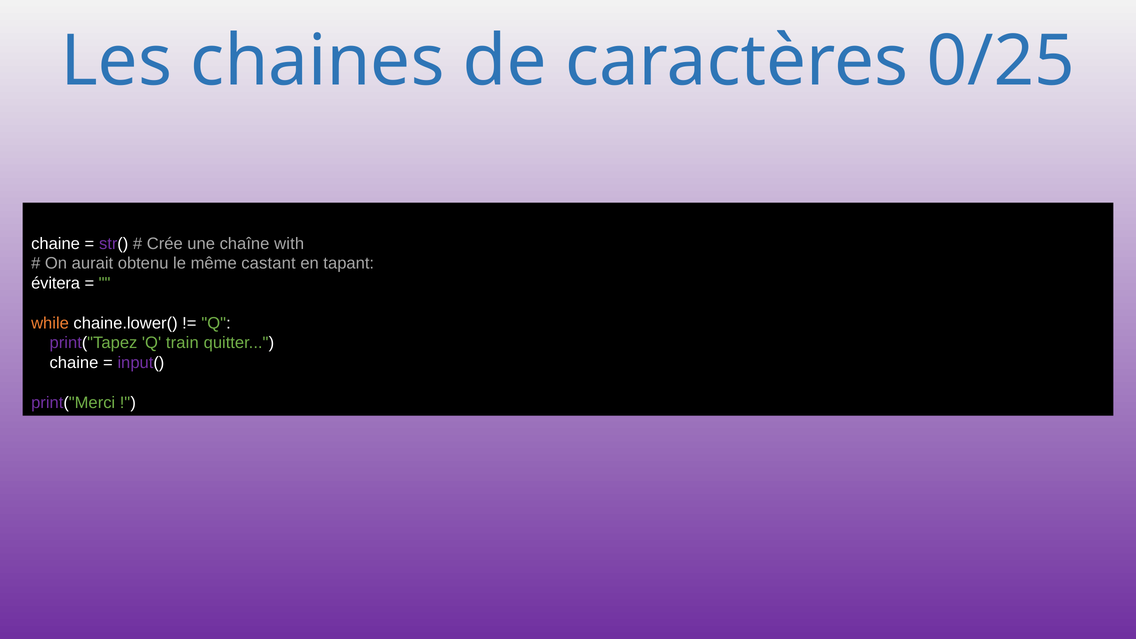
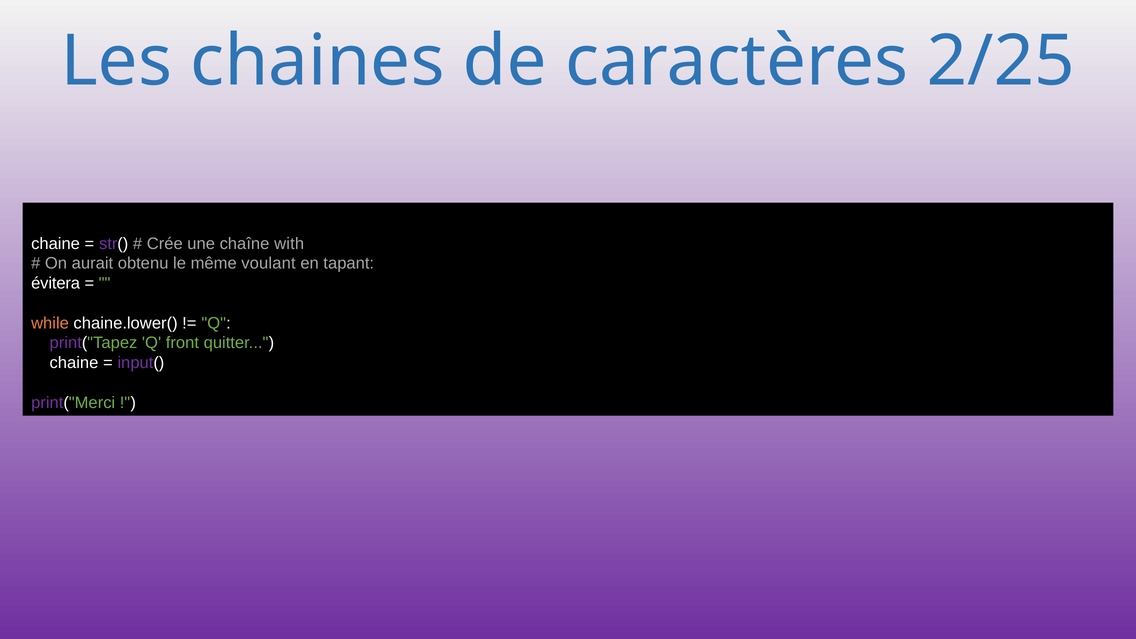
0/25: 0/25 -> 2/25 (1001, 61)
castant: castant -> voulant (268, 263)
train: train -> front (182, 343)
